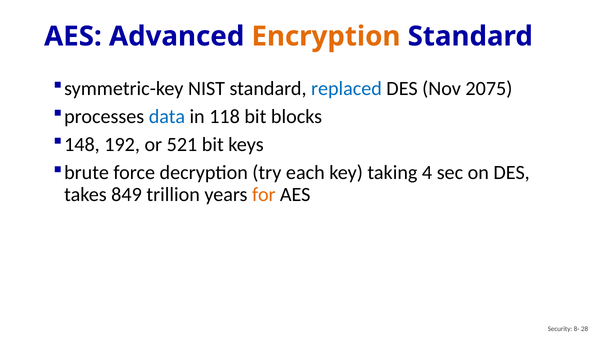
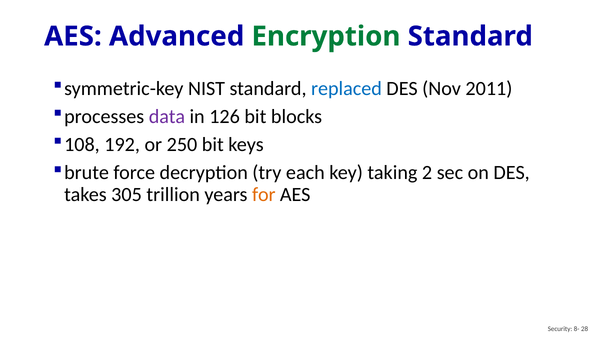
Encryption colour: orange -> green (326, 36)
2075: 2075 -> 2011 (489, 89)
data colour: blue -> purple (167, 117)
118: 118 -> 126 (225, 117)
148: 148 -> 108 (82, 145)
521: 521 -> 250 (182, 145)
4: 4 -> 2 (427, 173)
849: 849 -> 305 (127, 194)
